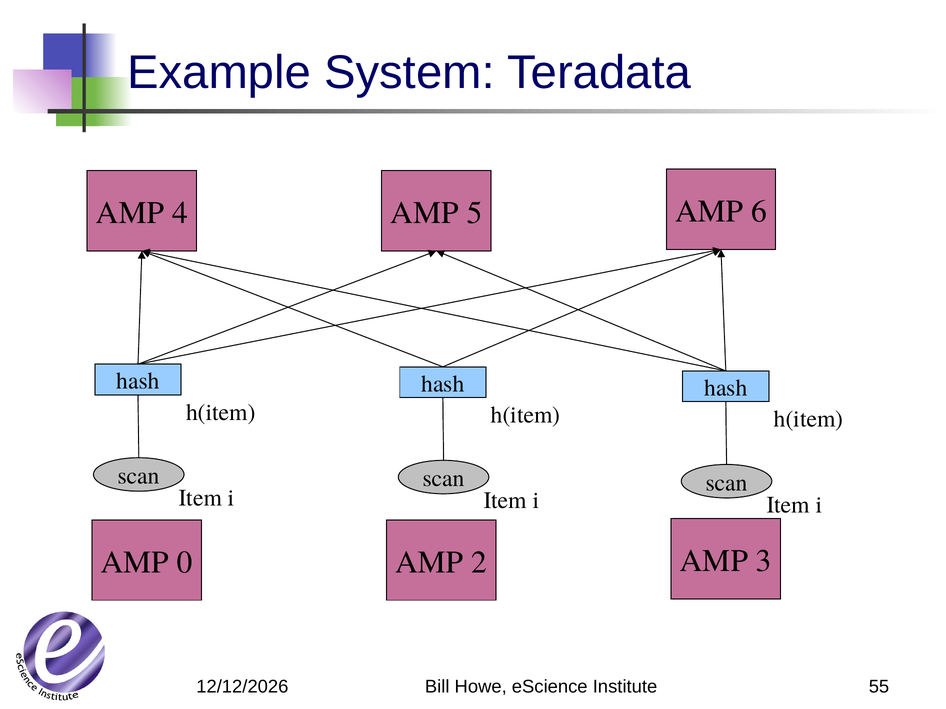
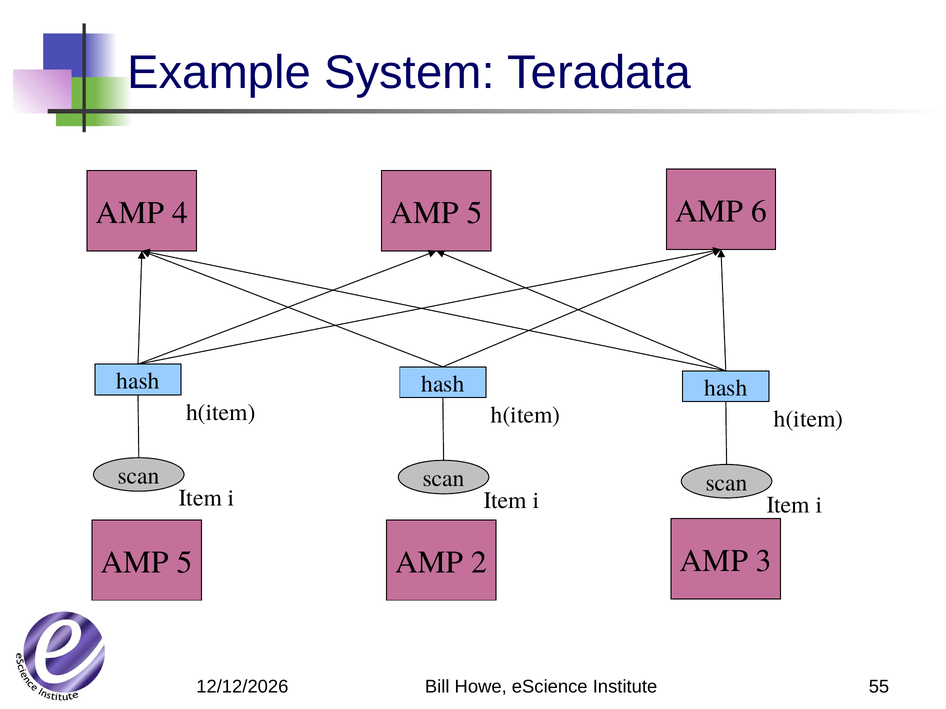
0: 0 -> 5 (185, 563)
